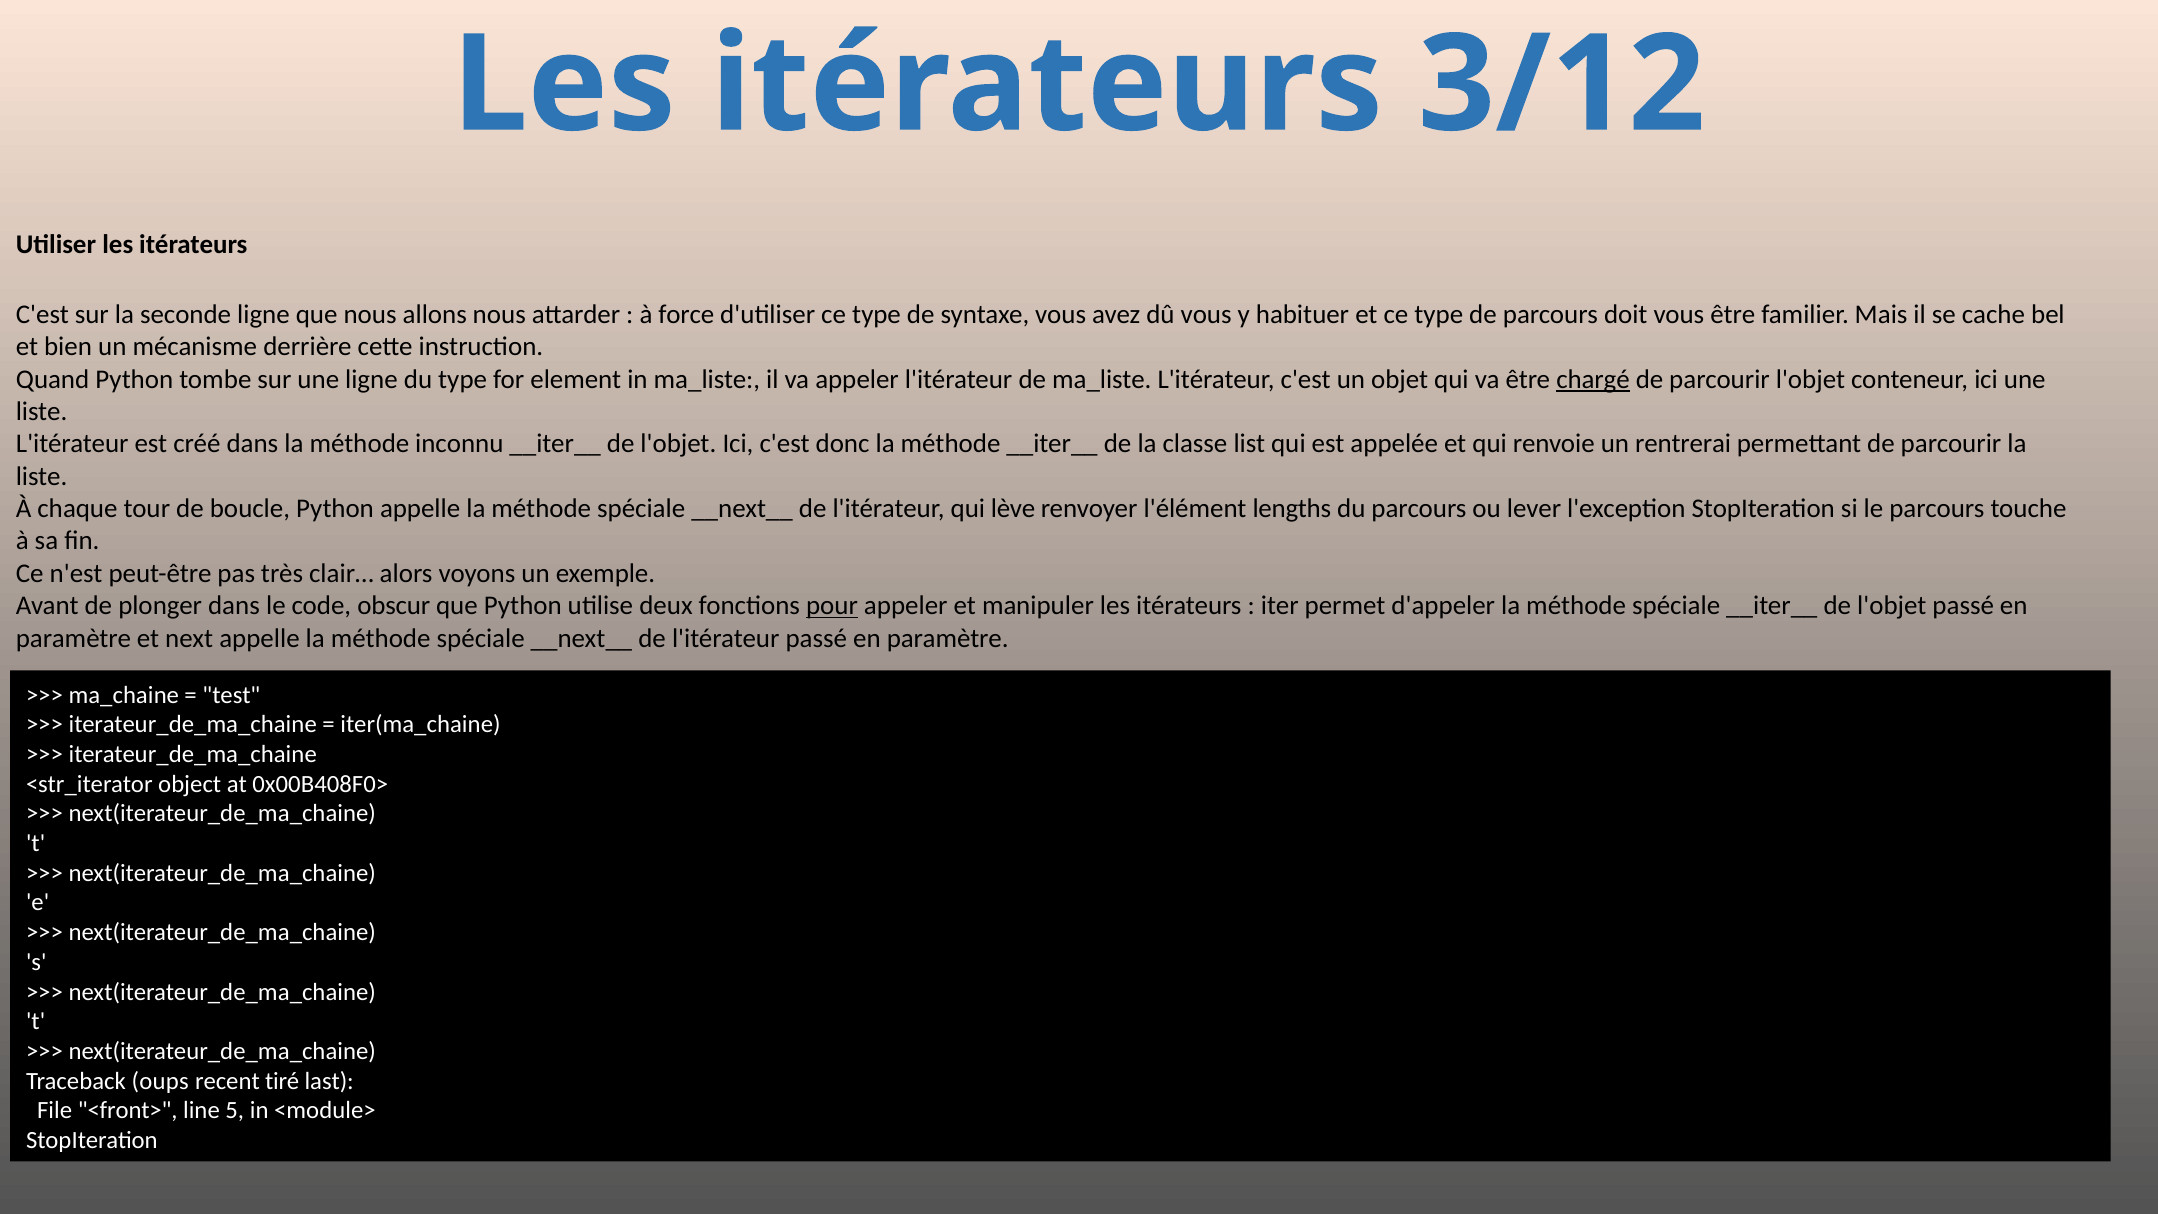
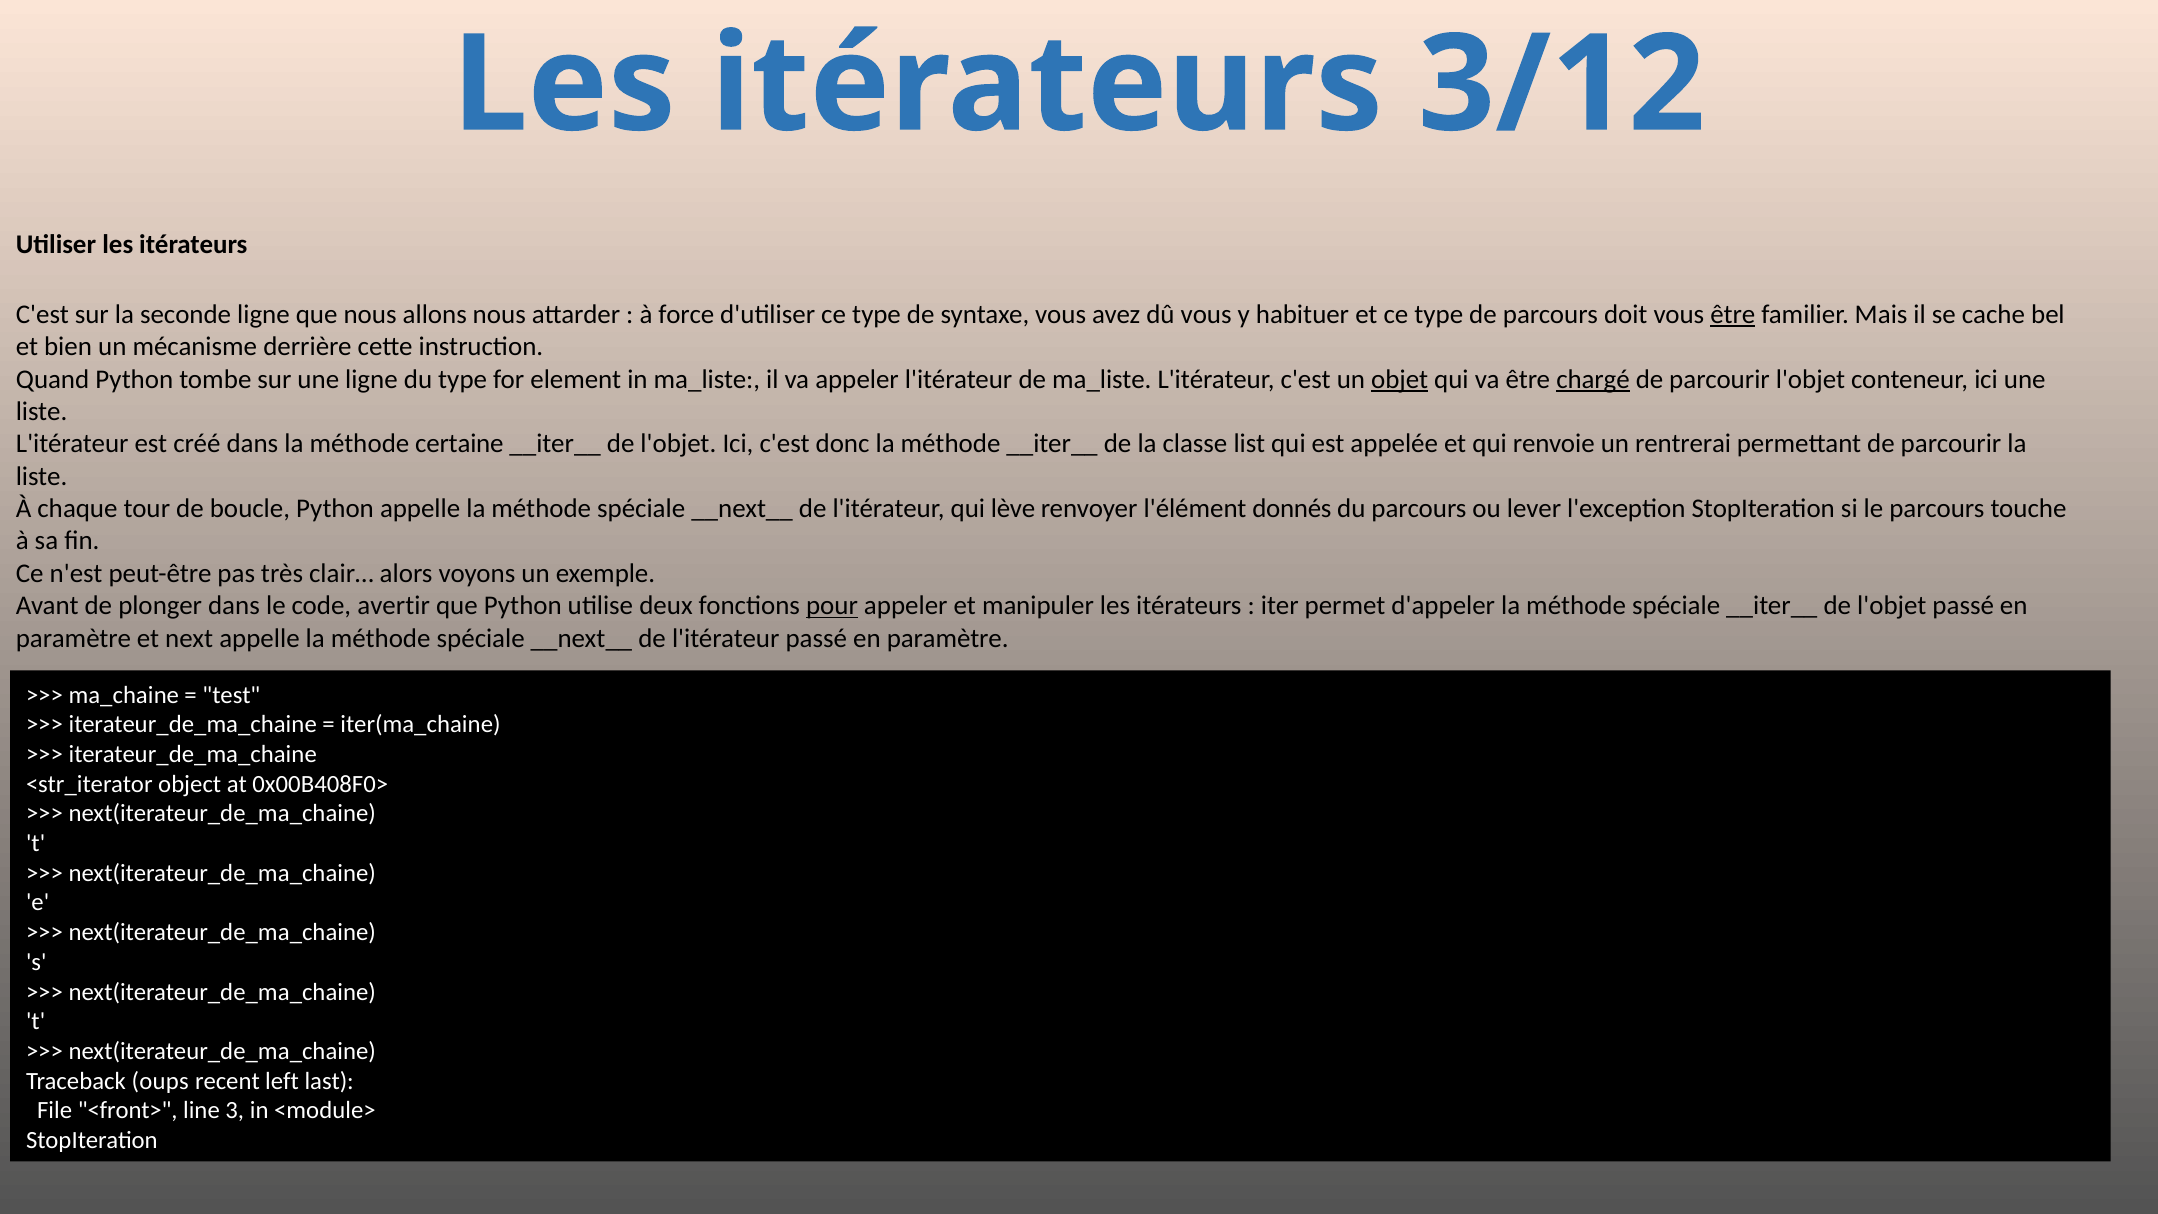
être underline: none -> present (1733, 314)
objet underline: none -> present (1400, 379)
inconnu: inconnu -> certaine (459, 444)
lengths: lengths -> donnés (1292, 509)
obscur: obscur -> avertir (394, 606)
tiré: tiré -> left (282, 1081)
5: 5 -> 3 (235, 1111)
